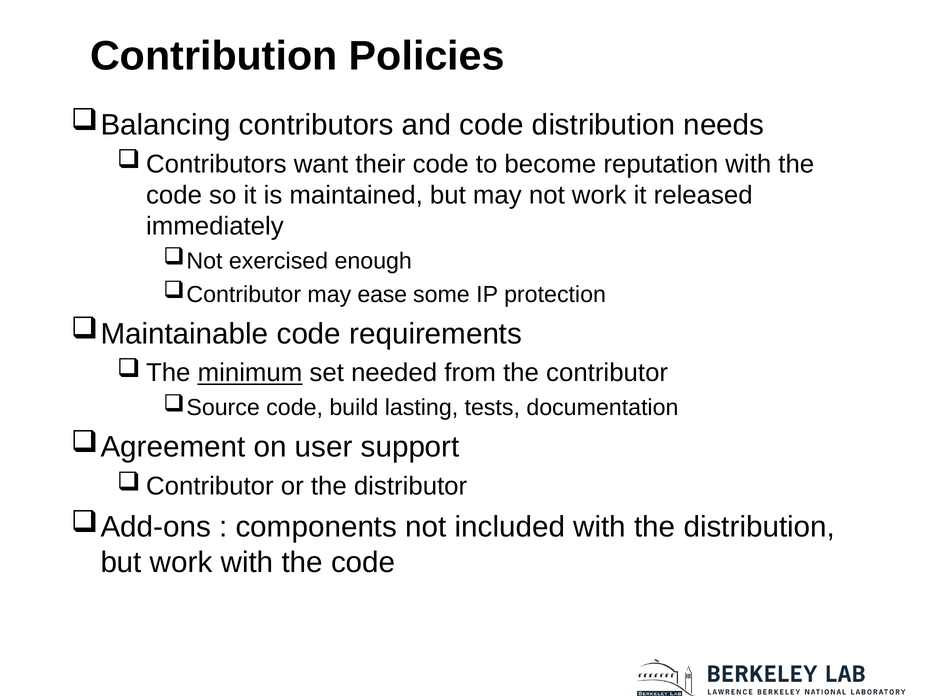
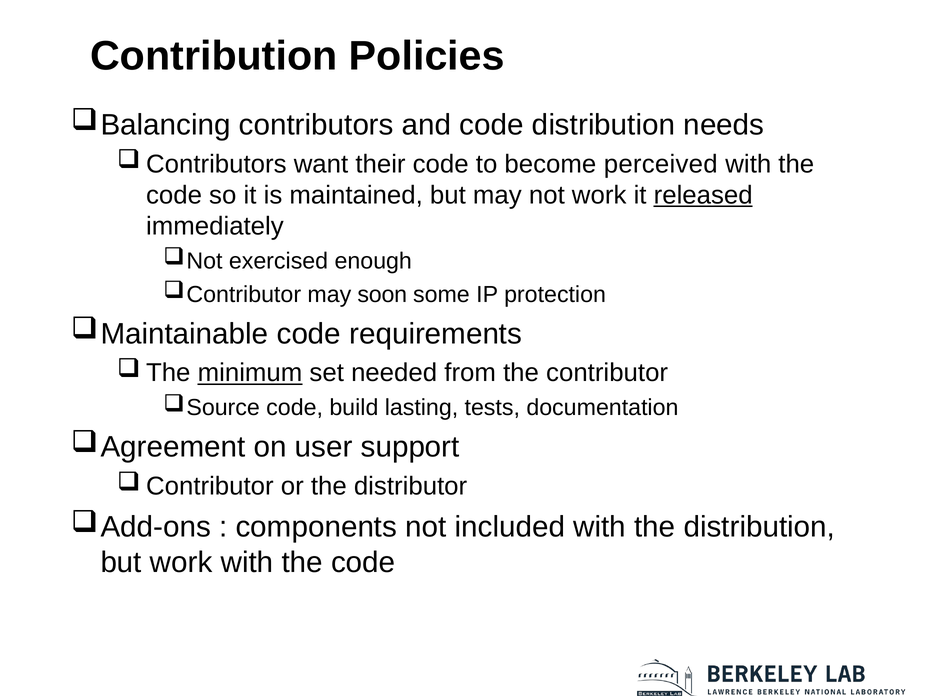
reputation: reputation -> perceived (661, 164)
released underline: none -> present (703, 195)
ease: ease -> soon (382, 294)
